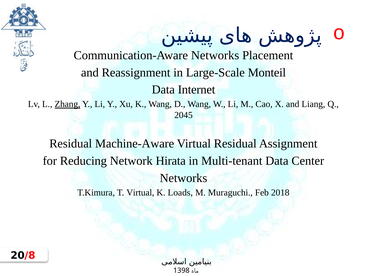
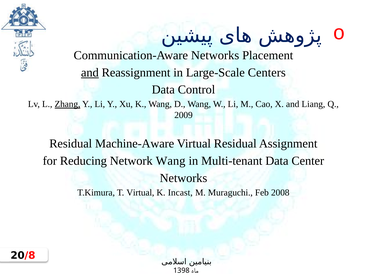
and underline: none -> present (90, 72)
Monteil: Monteil -> Centers (267, 72)
Internet: Internet -> Control (197, 89)
2045: 2045 -> 2009 (183, 115)
Network Hirata: Hirata -> Wang (171, 160)
Loads: Loads -> Incast (180, 192)
2018: 2018 -> 2008 (280, 192)
